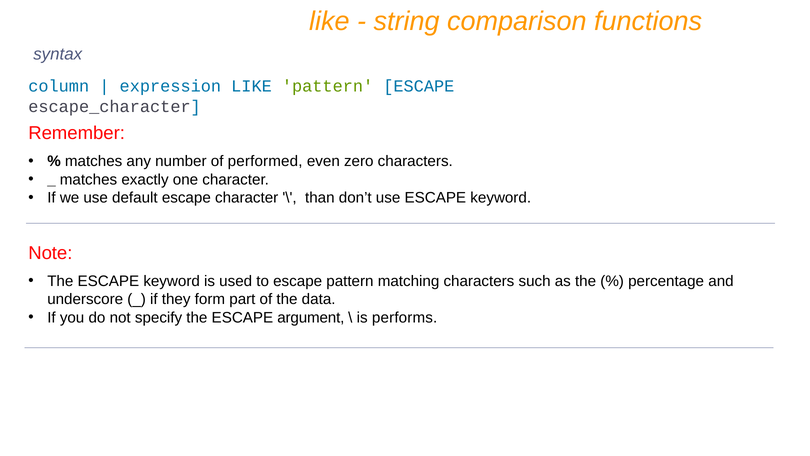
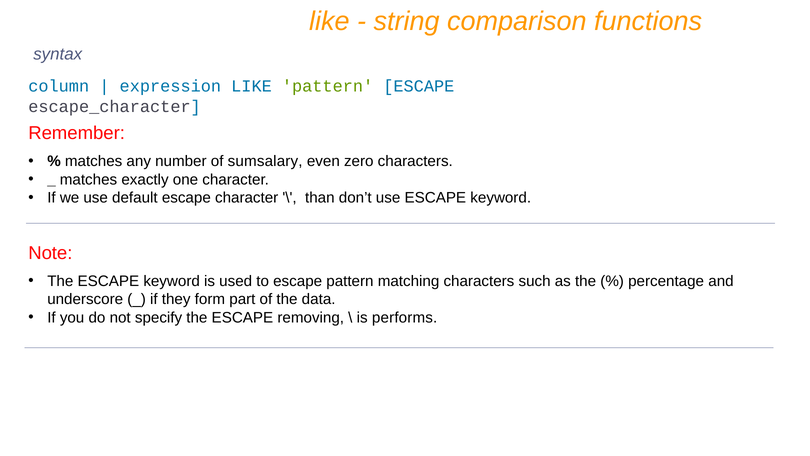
performed: performed -> sumsalary (265, 161)
argument: argument -> removing (311, 317)
